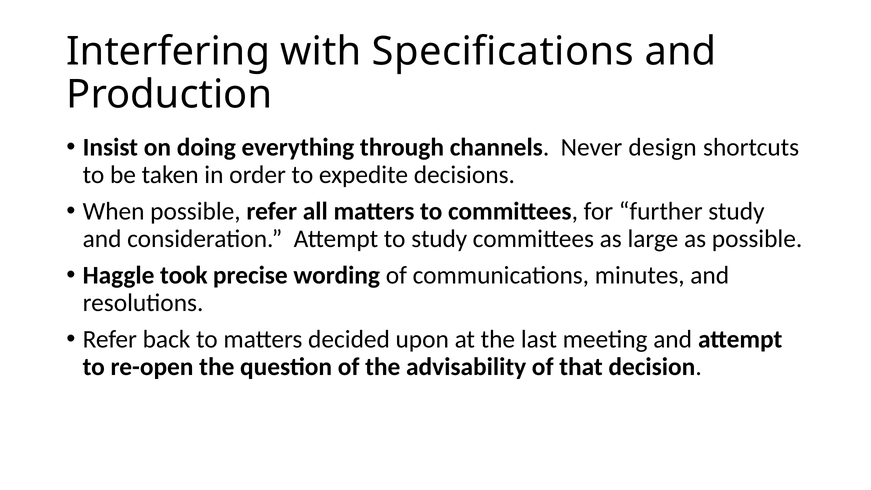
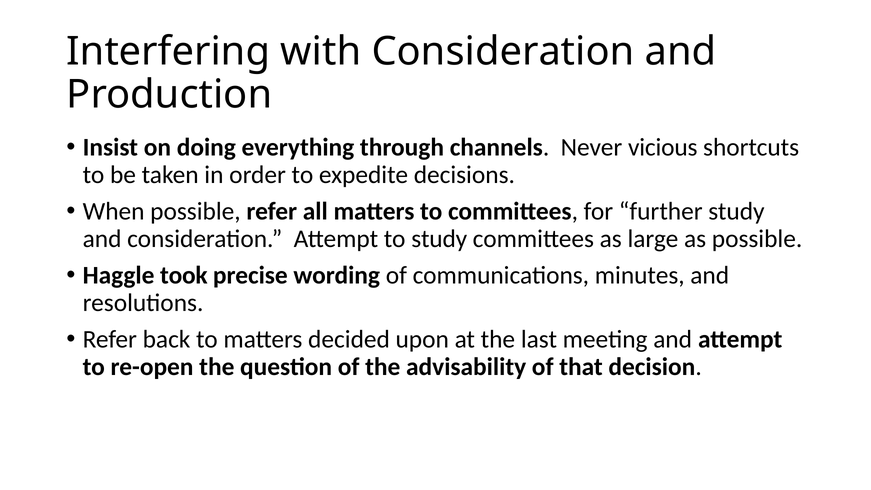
with Specifications: Specifications -> Consideration (503, 52)
design: design -> vicious (663, 147)
